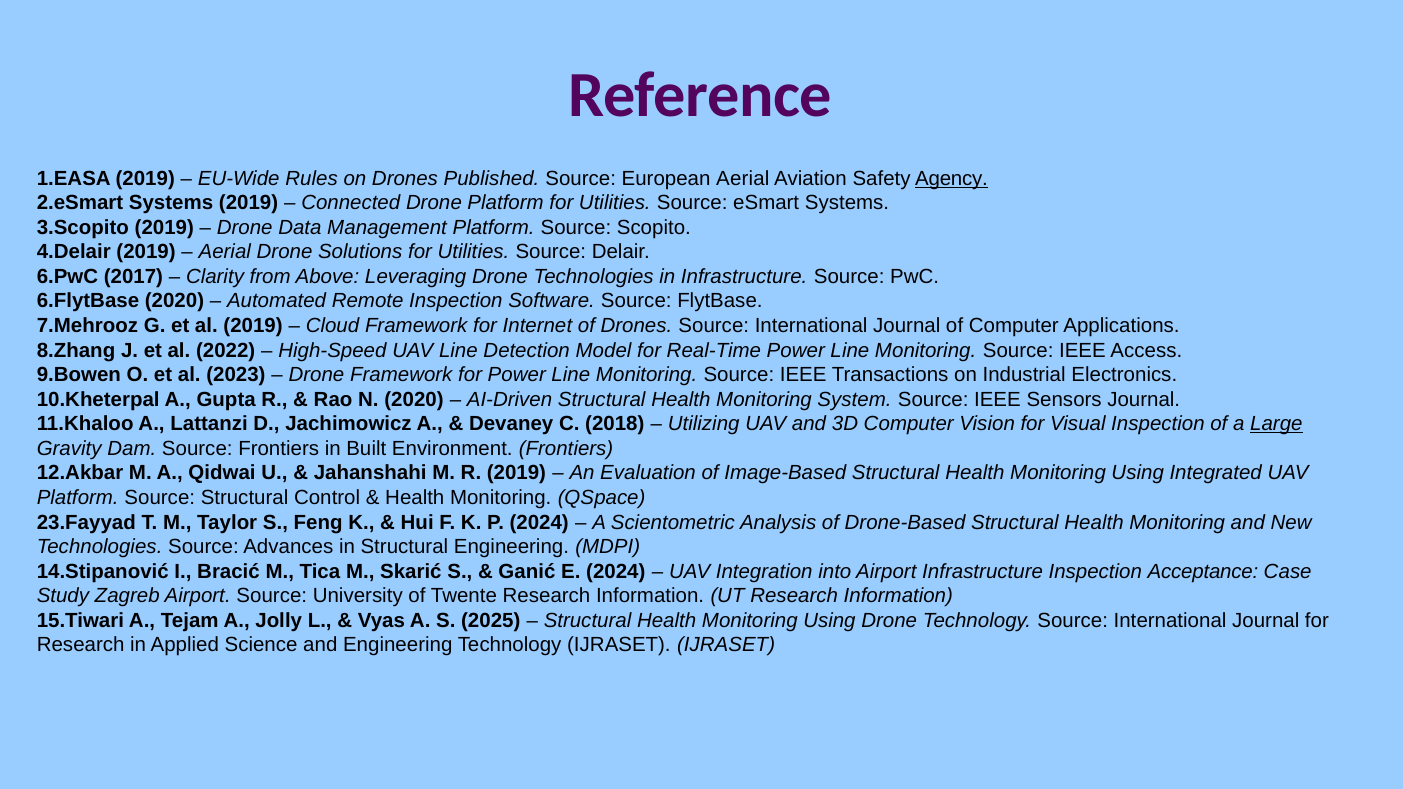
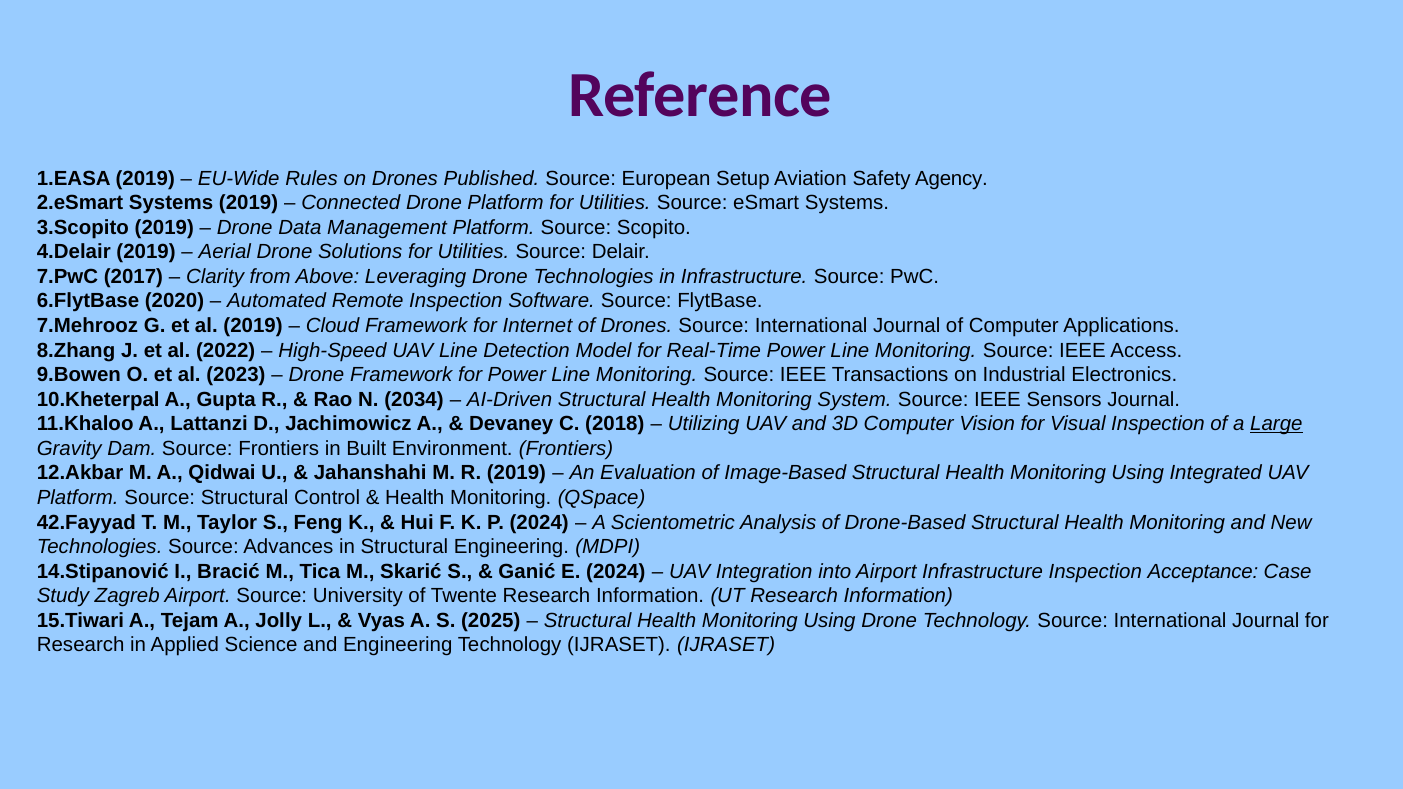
European Aerial: Aerial -> Setup (743, 178)
Agency underline: present -> none (951, 178)
6.PwC: 6.PwC -> 7.PwC (67, 277)
N 2020: 2020 -> 2034 (414, 400)
23.Fayyad: 23.Fayyad -> 42.Fayyad (86, 522)
